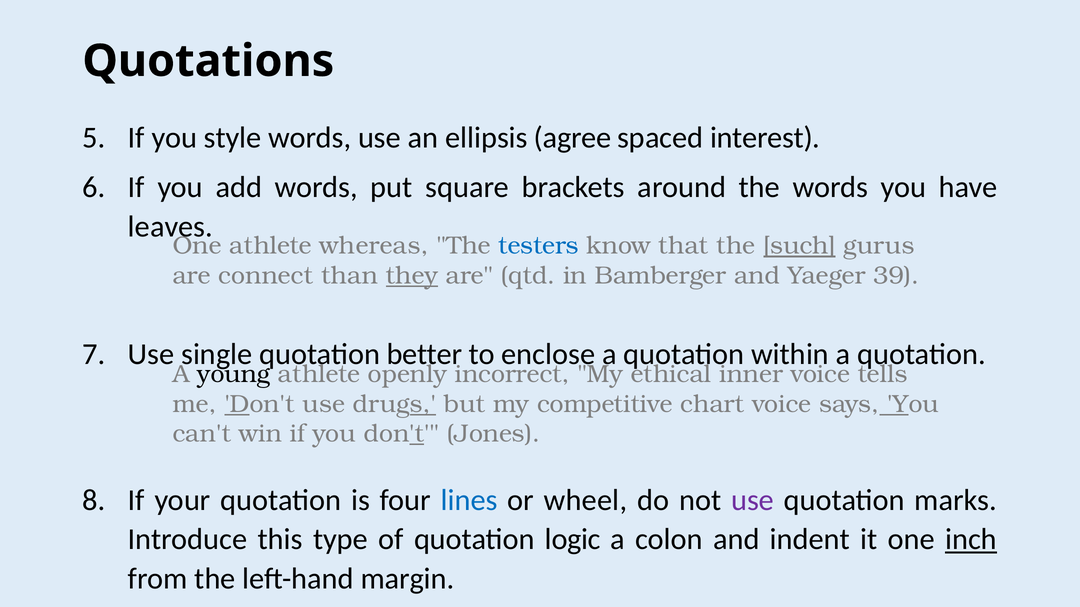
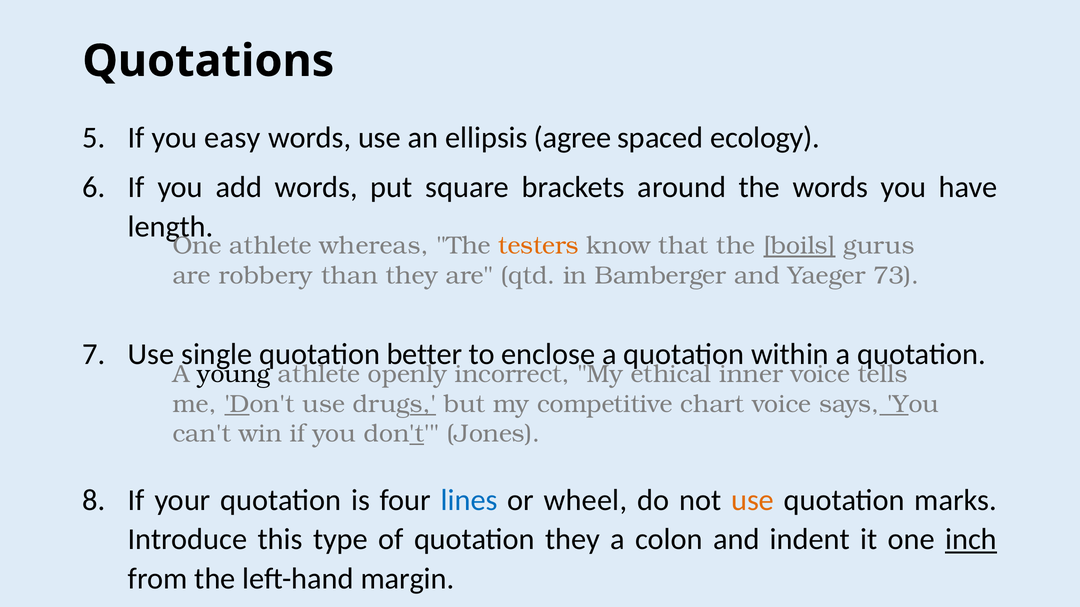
style: style -> easy (232, 138)
interest: interest -> ecology (765, 138)
leaves: leaves -> length (171, 227)
testers colour: blue -> orange (539, 246)
such: such -> boils (799, 246)
connect: connect -> robbery (266, 276)
they underline: present -> none (412, 276)
39: 39 -> 73 (896, 276)
use colour: purple -> orange (753, 500)
quotation logic: logic -> they (573, 540)
